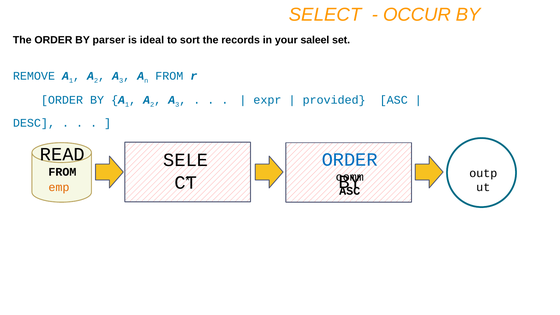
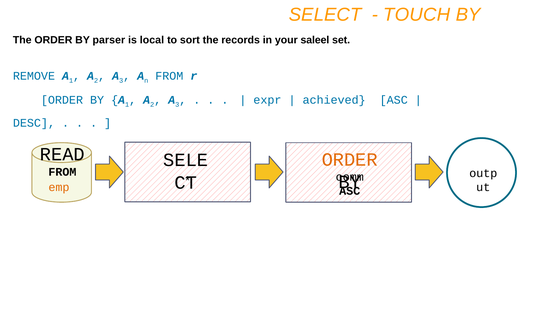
OCCUR: OCCUR -> TOUCH (417, 15)
ideal: ideal -> local (152, 40)
provided: provided -> achieved (334, 100)
ORDER colour: blue -> orange (350, 160)
